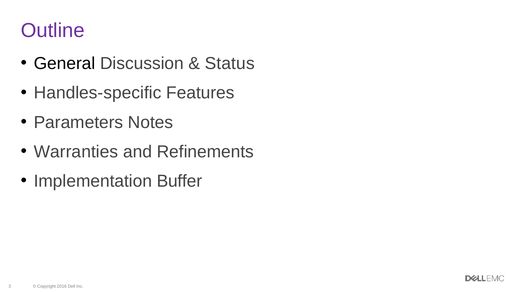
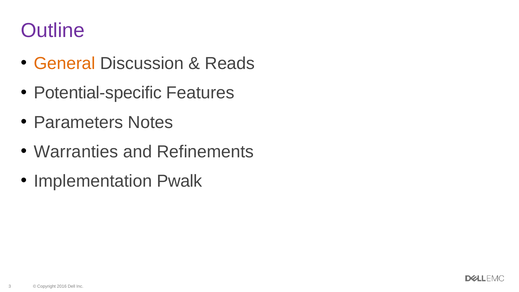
General colour: black -> orange (65, 63)
Status: Status -> Reads (230, 63)
Handles-specific: Handles-specific -> Potential-specific (98, 93)
Buffer: Buffer -> Pwalk (179, 181)
